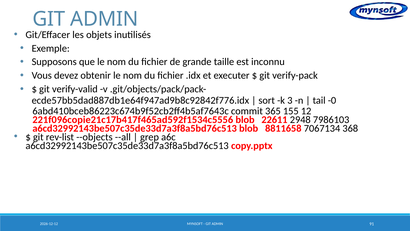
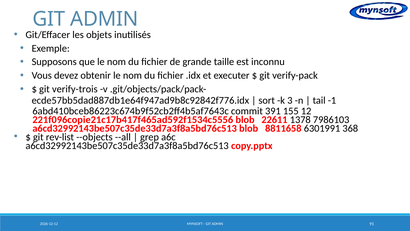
verify-valid: verify-valid -> verify-trois (75, 89)
-0: -0 -> -1 (332, 100)
365: 365 -> 391 (273, 111)
2948: 2948 -> 1378 (300, 120)
7067134: 7067134 -> 6301991 (322, 128)
